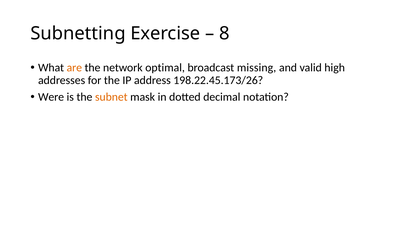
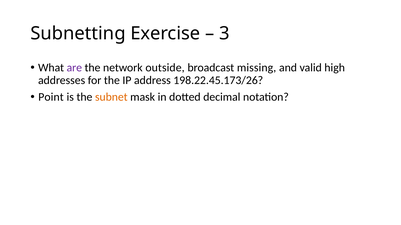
8: 8 -> 3 (224, 34)
are colour: orange -> purple (74, 68)
optimal: optimal -> outside (165, 68)
Were: Were -> Point (51, 97)
